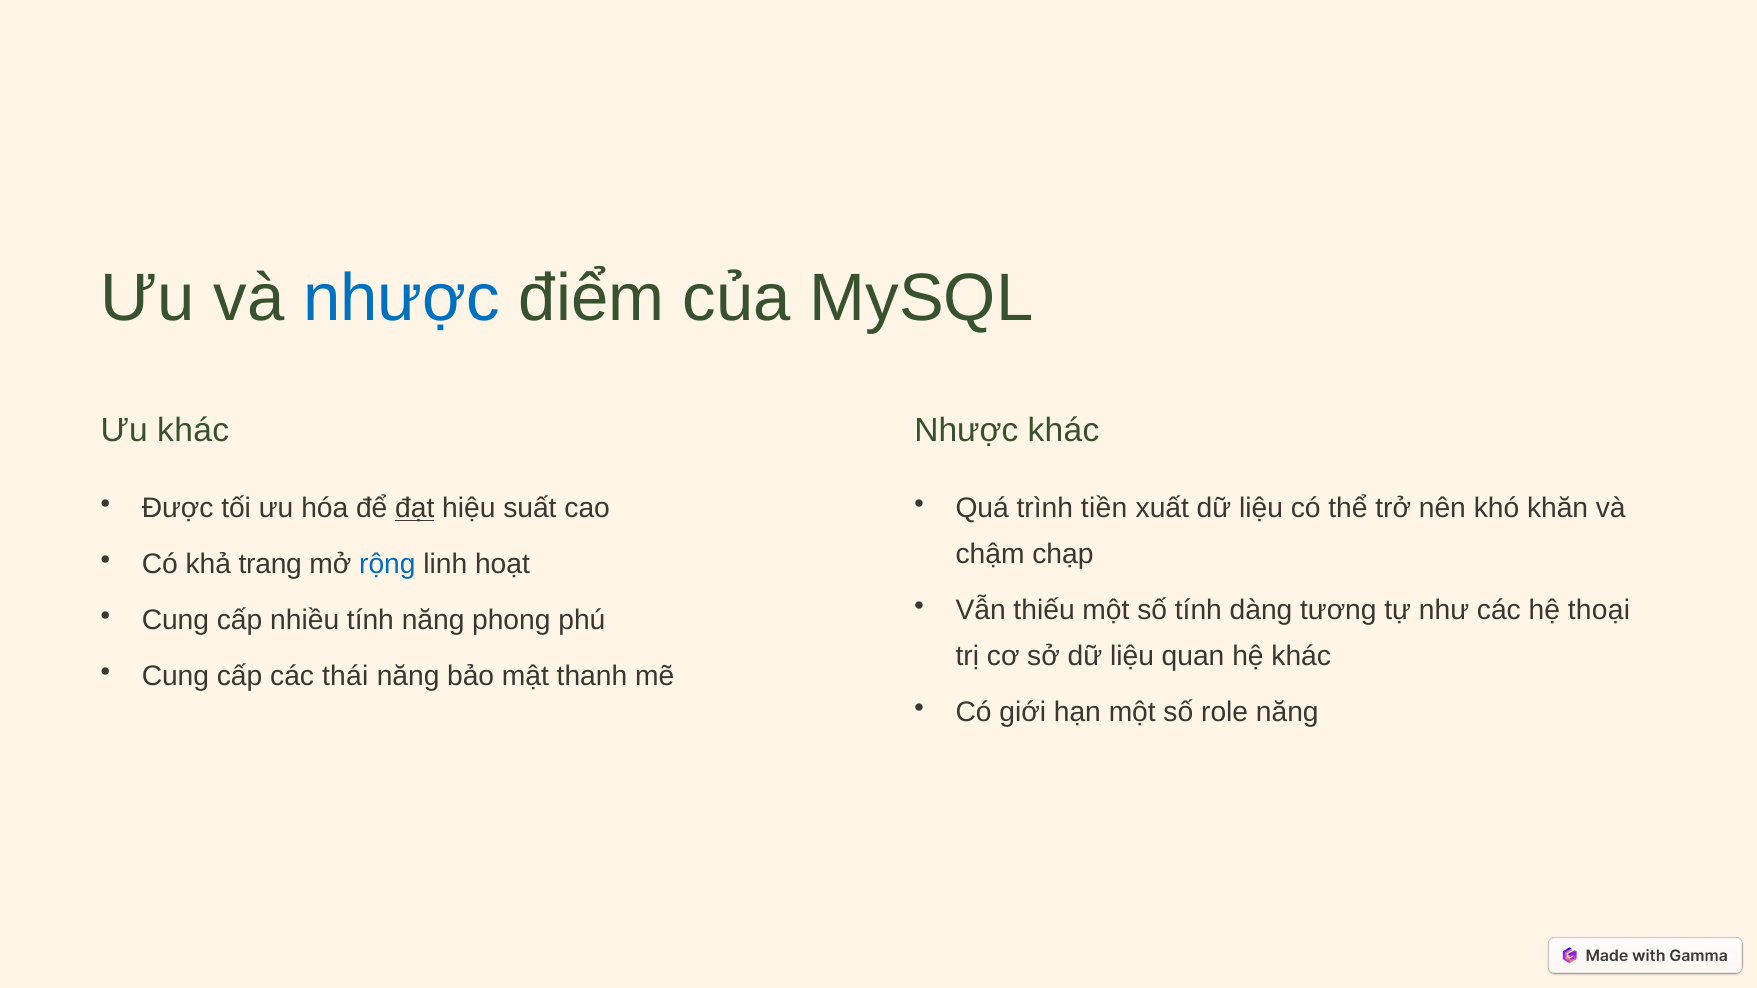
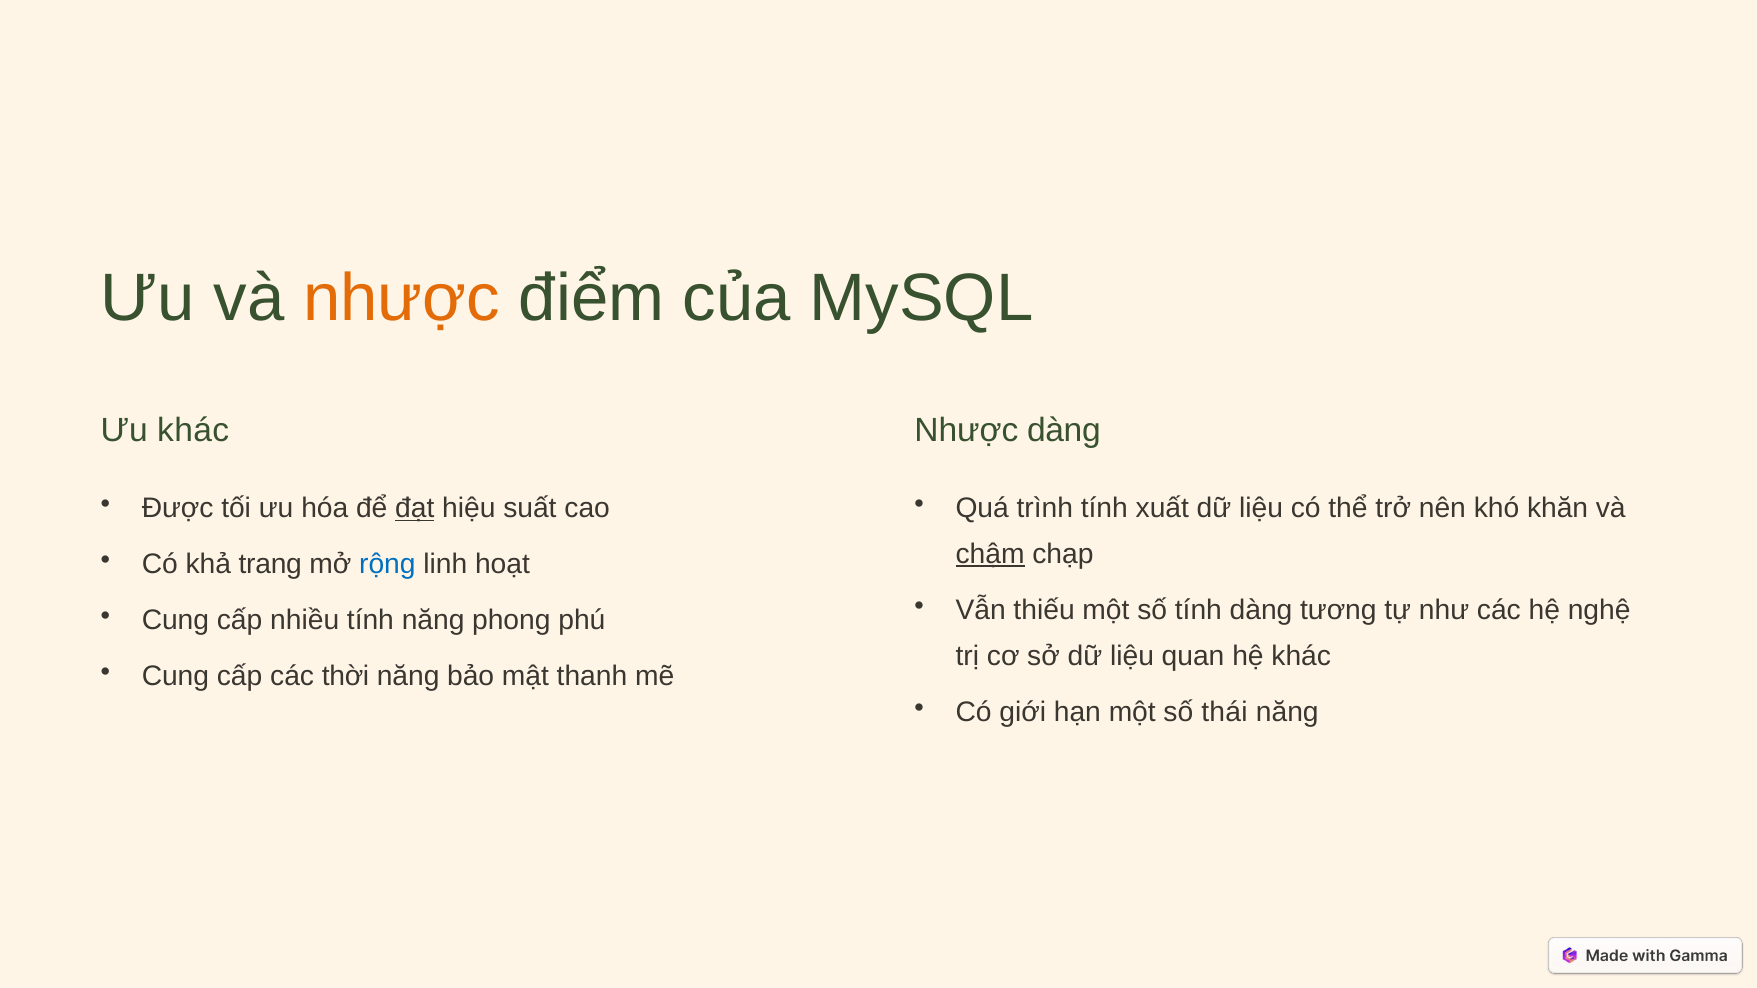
nhược colour: blue -> orange (402, 299)
Nhược khác: khác -> dàng (1064, 431)
trình tiền: tiền -> tính (1104, 508)
chậm underline: none -> present (990, 554)
thoại: thoại -> nghệ (1599, 611)
thái: thái -> thời (346, 677)
role: role -> thái (1225, 713)
